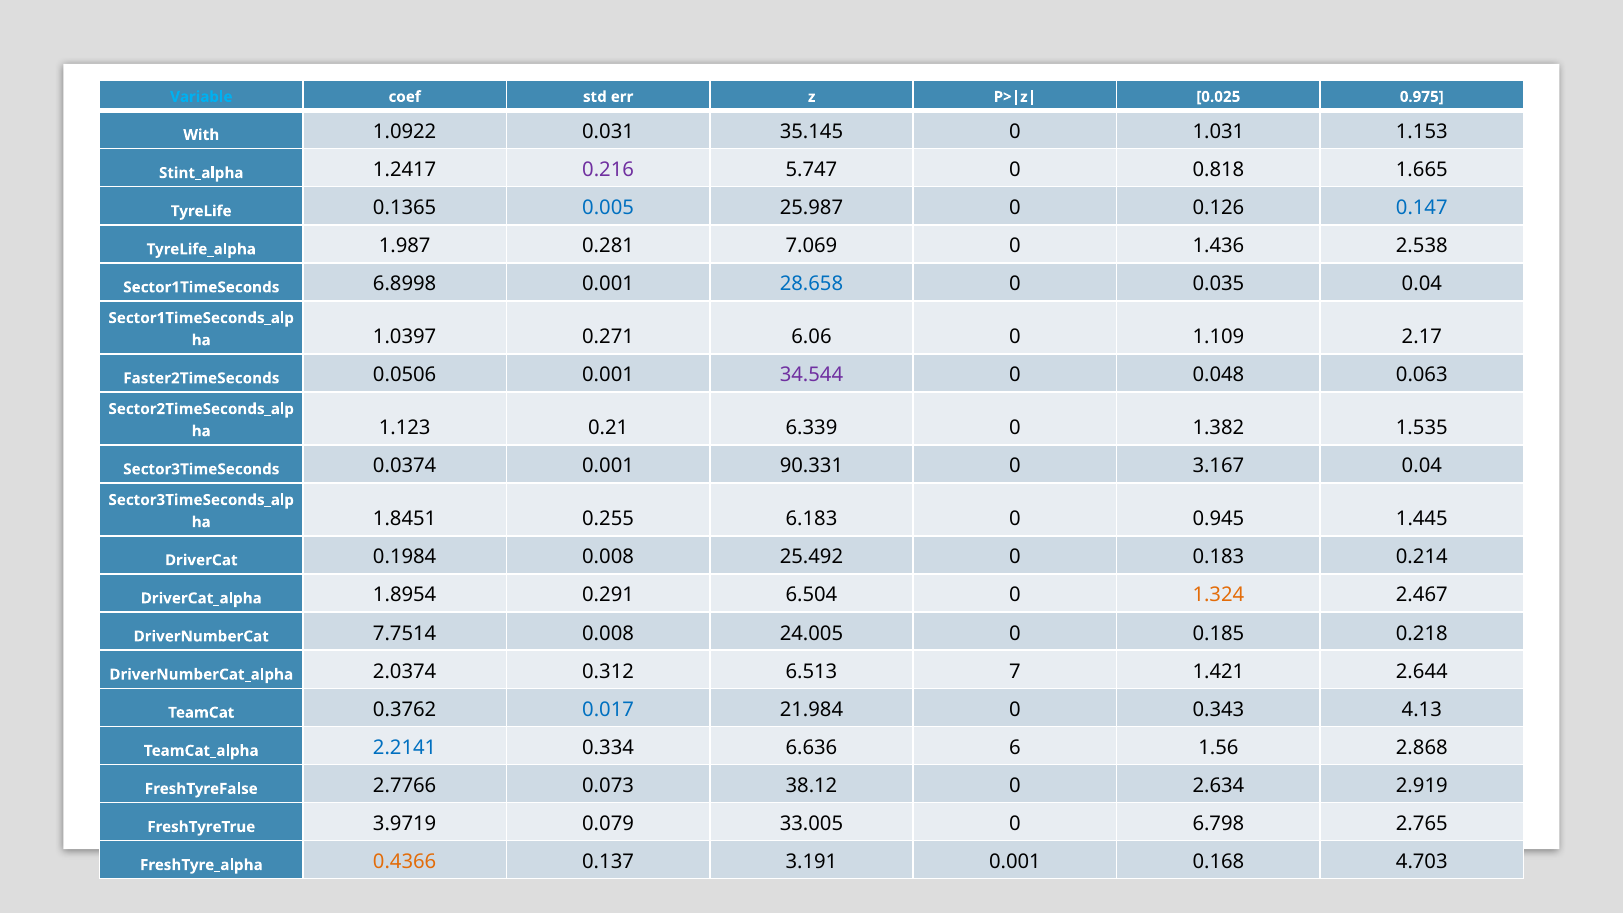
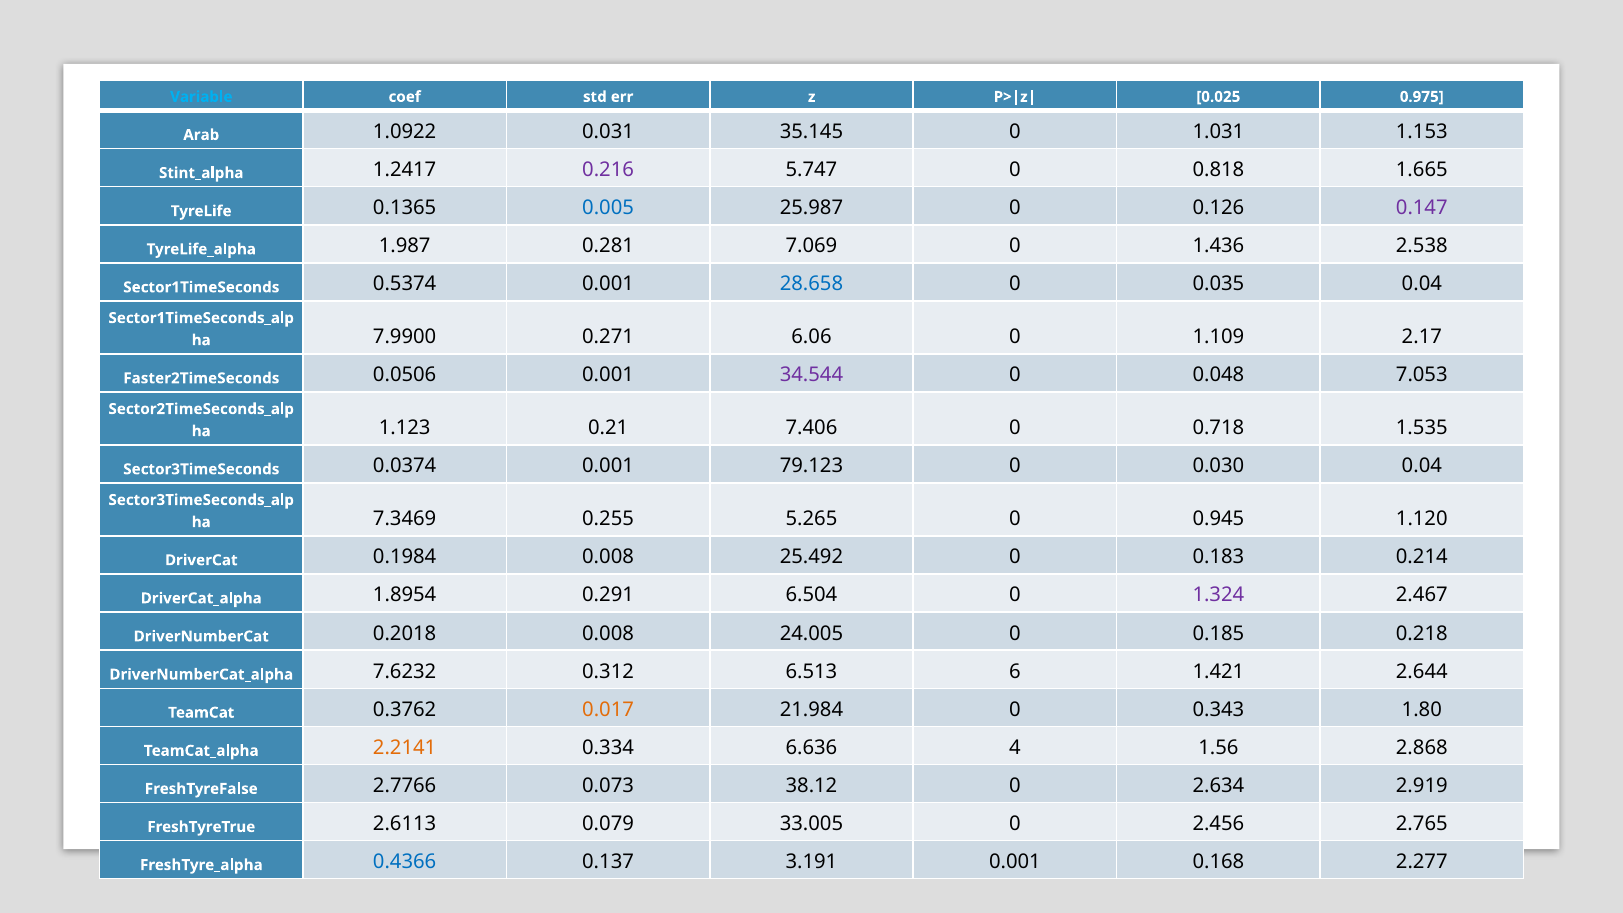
With: With -> Arab (201, 135)
0.147 colour: blue -> purple (1422, 208)
6.8998: 6.8998 -> 0.5374 (405, 284)
1.0397: 1.0397 -> 7.9900 (405, 337)
0.063: 0.063 -> 7.053 (1422, 375)
6.339: 6.339 -> 7.406 (812, 428)
1.382: 1.382 -> 0.718 (1218, 428)
90.331: 90.331 -> 79.123 (812, 466)
3.167: 3.167 -> 0.030 (1218, 466)
1.8451: 1.8451 -> 7.3469 (405, 519)
6.183: 6.183 -> 5.265 (812, 519)
1.445: 1.445 -> 1.120 (1422, 519)
1.324 colour: orange -> purple (1218, 595)
7.7514: 7.7514 -> 0.2018 (405, 633)
2.0374: 2.0374 -> 7.6232 (405, 671)
7: 7 -> 6 (1015, 671)
0.017 colour: blue -> orange (608, 709)
4.13: 4.13 -> 1.80 (1422, 709)
2.2141 colour: blue -> orange (405, 748)
6: 6 -> 4 (1015, 748)
3.9719: 3.9719 -> 2.6113 (405, 824)
6.798: 6.798 -> 2.456 (1218, 824)
0.4366 colour: orange -> blue (405, 862)
4.703: 4.703 -> 2.277 (1422, 862)
